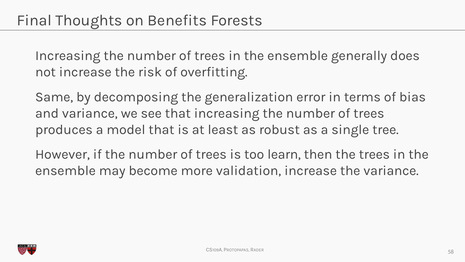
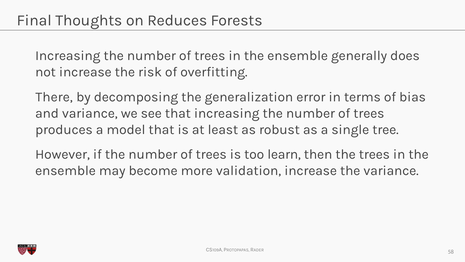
Benefits: Benefits -> Reduces (177, 20)
Same: Same -> There (54, 97)
